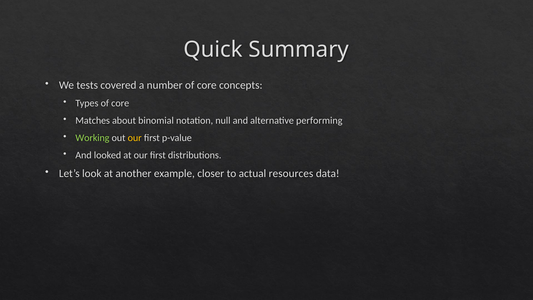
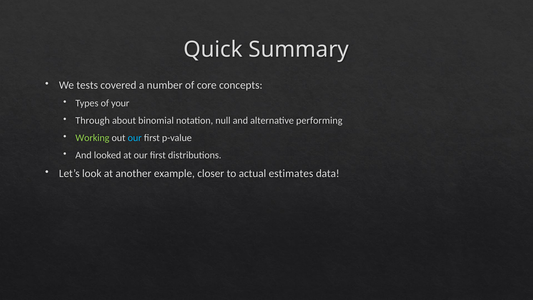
Types of core: core -> your (120, 103)
Matches: Matches -> Through (93, 120)
our colour: yellow -> light blue (135, 138)
resources: resources -> estimates (291, 173)
